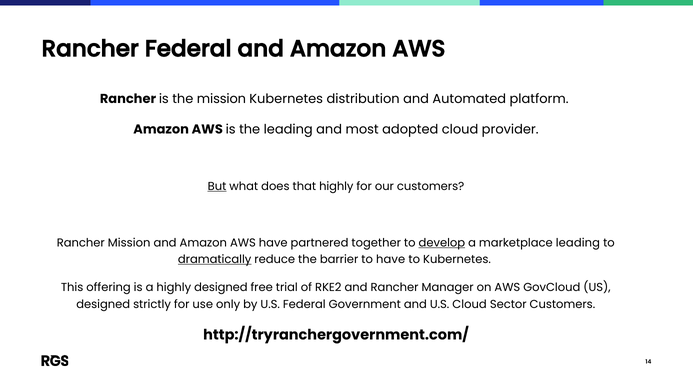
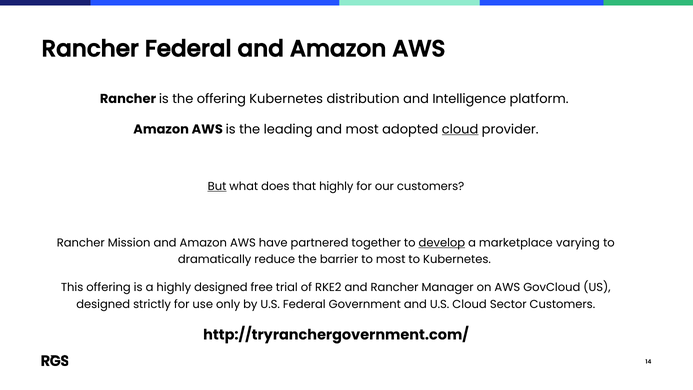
the mission: mission -> offering (221, 99)
Automated: Automated -> Intelligence (469, 99)
cloud underline: none -> present (460, 129)
marketplace leading: leading -> varying (578, 243)
dramatically underline: present -> none (215, 259)
to have: have -> most (391, 259)
